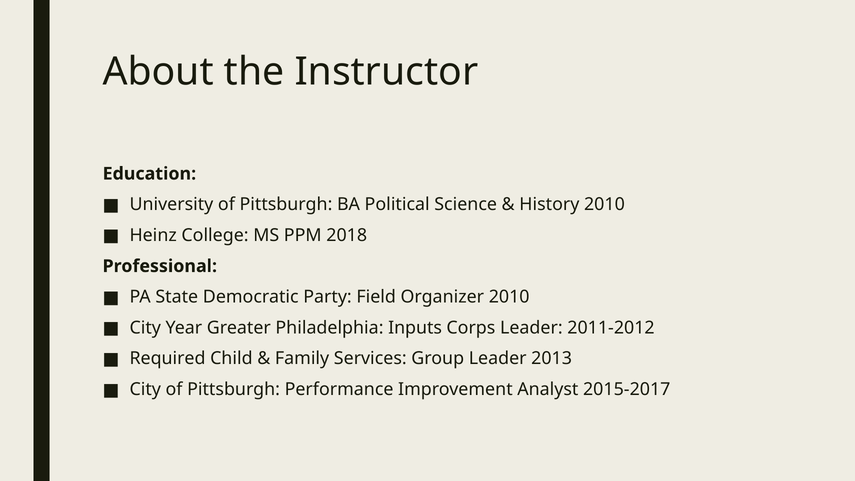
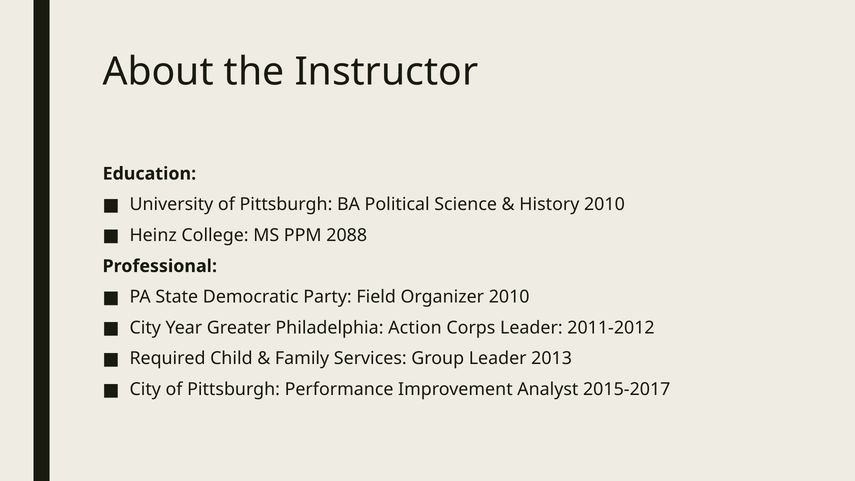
2018: 2018 -> 2088 (347, 235)
Inputs: Inputs -> Action (415, 328)
